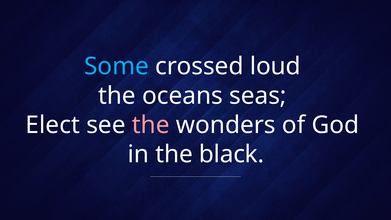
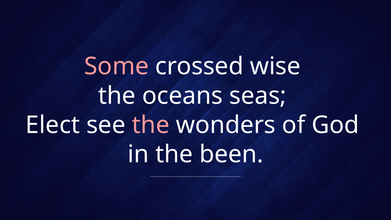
Some colour: light blue -> pink (116, 66)
loud: loud -> wise (275, 66)
black: black -> been (231, 154)
